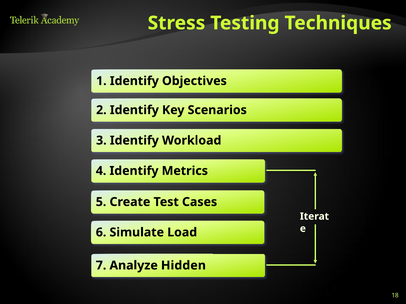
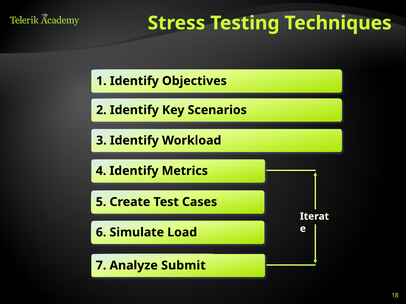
Hidden: Hidden -> Submit (183, 266)
